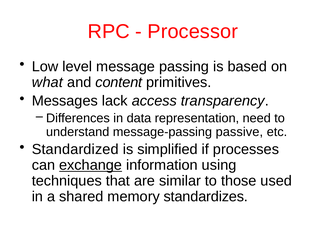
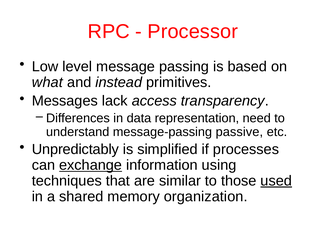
content: content -> instead (119, 82)
Standardized: Standardized -> Unpredictably (75, 149)
used underline: none -> present (276, 180)
standardizes: standardizes -> organization (206, 196)
